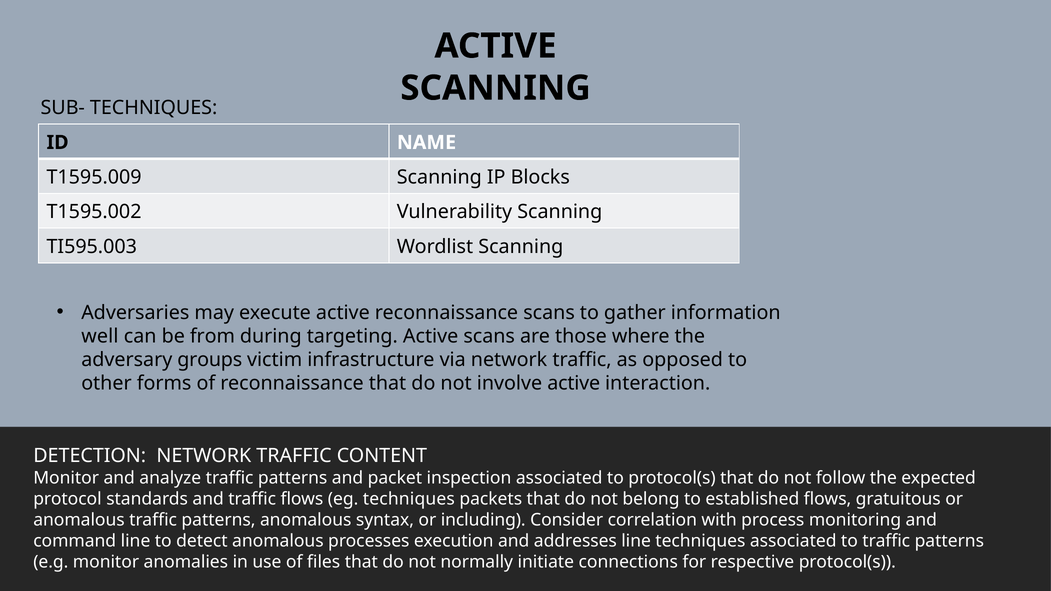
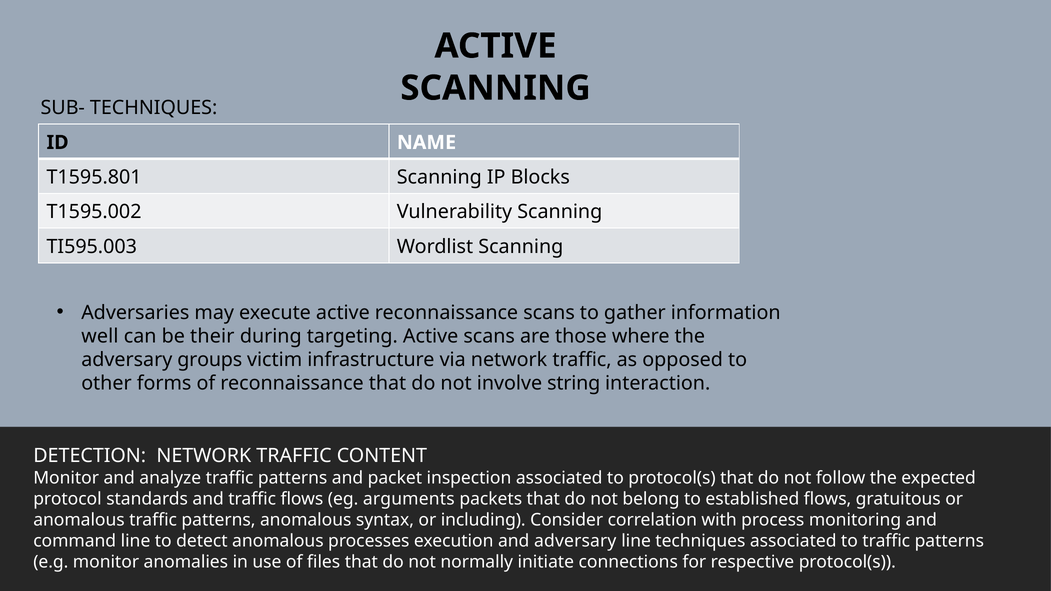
T1595.009: T1595.009 -> T1595.801 (94, 177)
from: from -> their (212, 336)
involve active: active -> string (574, 384)
eg techniques: techniques -> arguments (409, 499)
and addresses: addresses -> adversary (575, 541)
